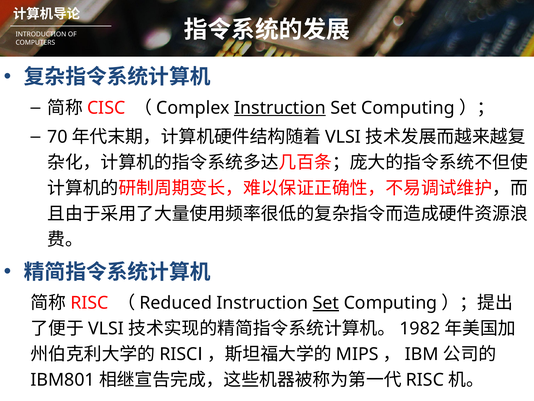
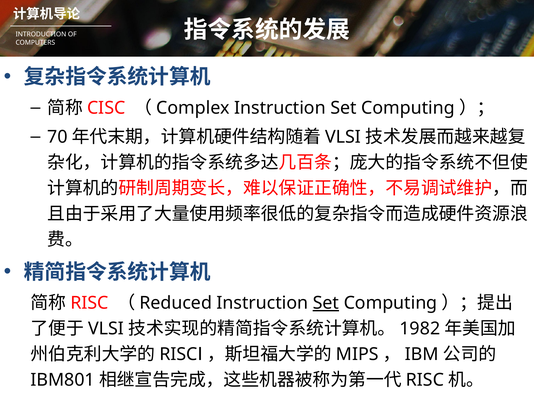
Instruction underline: present -> none (280, 108)
